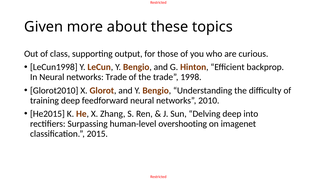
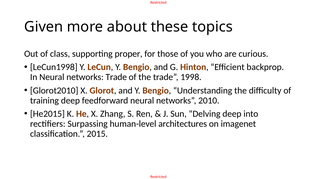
output: output -> proper (129, 54)
overshooting: overshooting -> architectures (183, 123)
